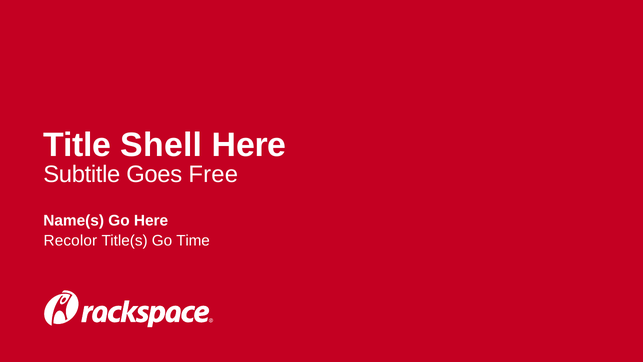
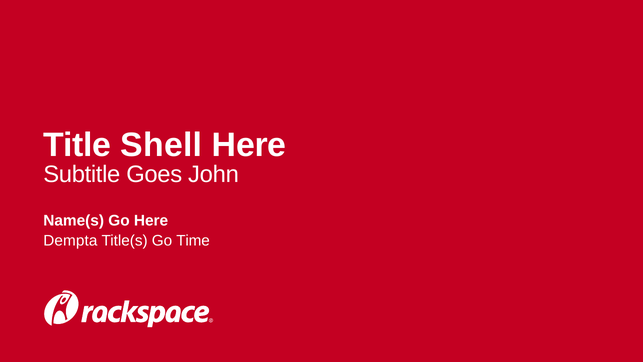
Free: Free -> John (213, 174)
Recolor: Recolor -> Dempta (70, 240)
